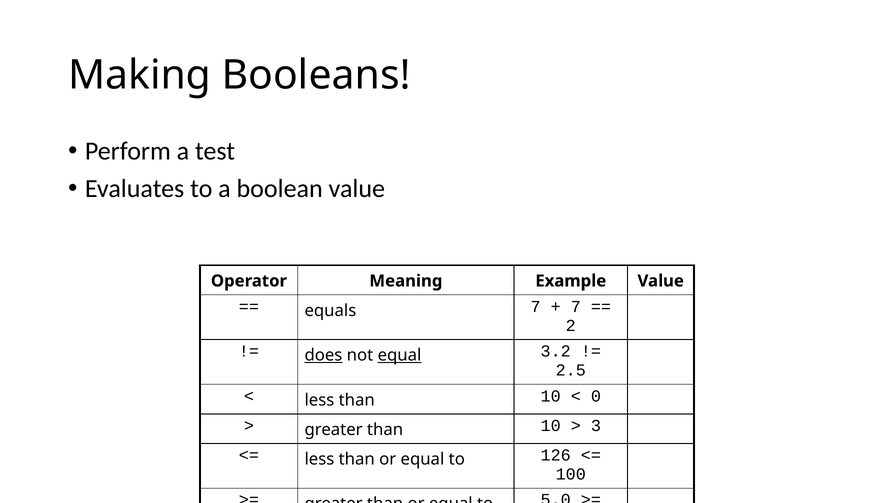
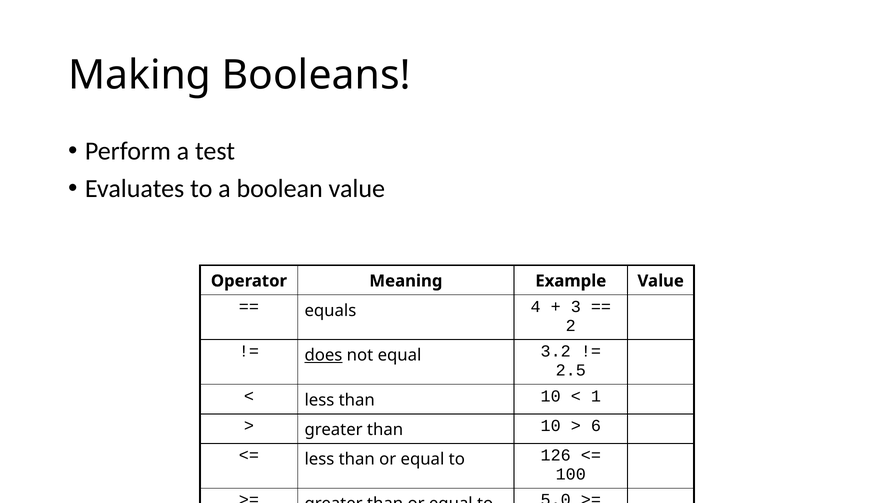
equals 7: 7 -> 4 (536, 307)
7: 7 -> 3 (576, 307)
equal underline: present -> none (400, 355)
0: 0 -> 1 (596, 396)
3: 3 -> 6 (596, 426)
